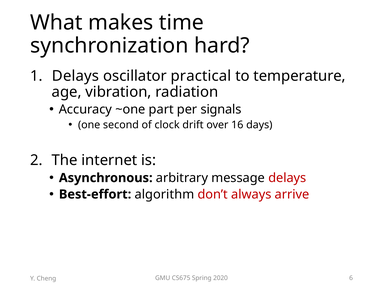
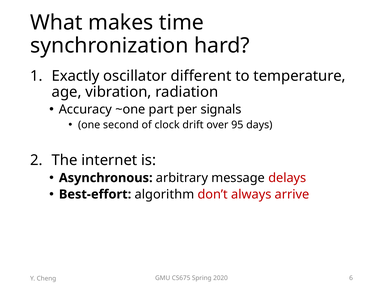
Delays: Delays -> Exactly (76, 76)
practical: practical -> different (201, 76)
16: 16 -> 95 (237, 125)
